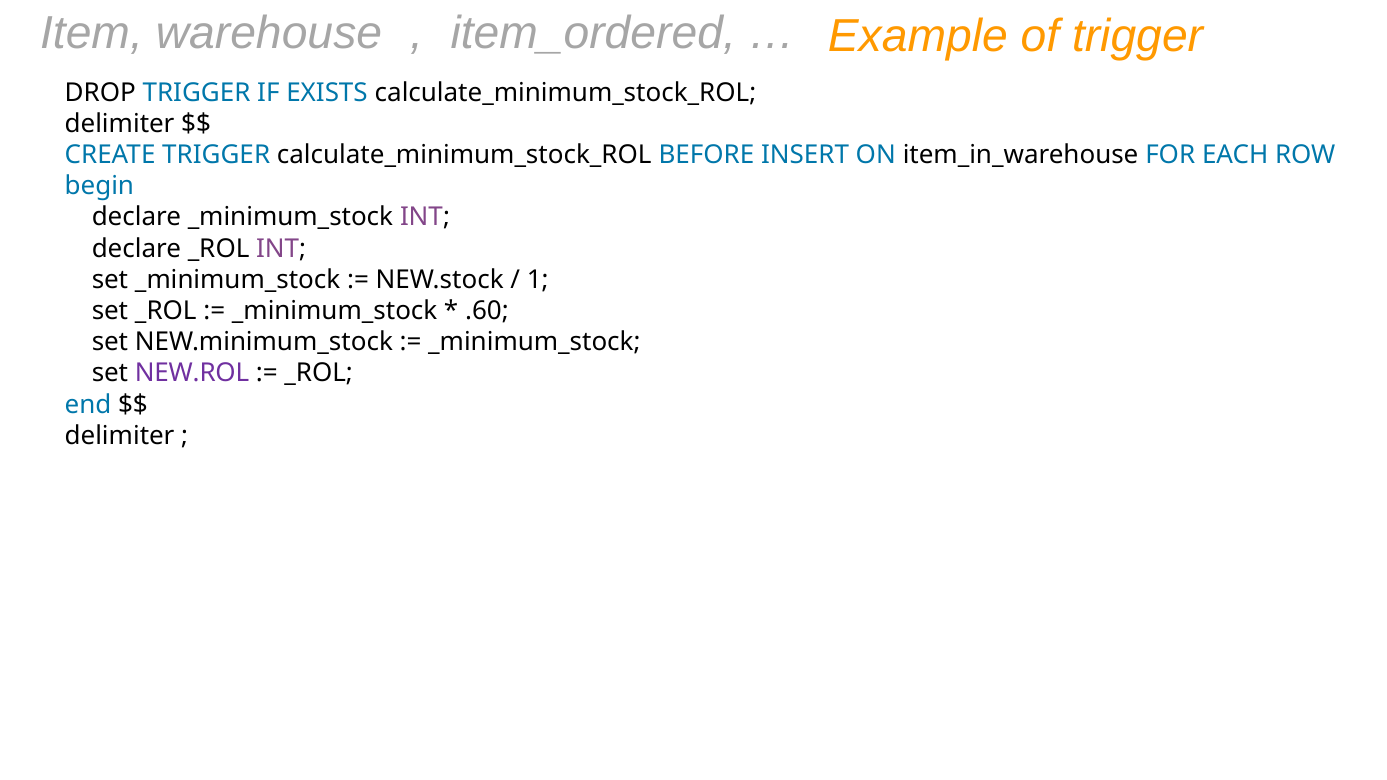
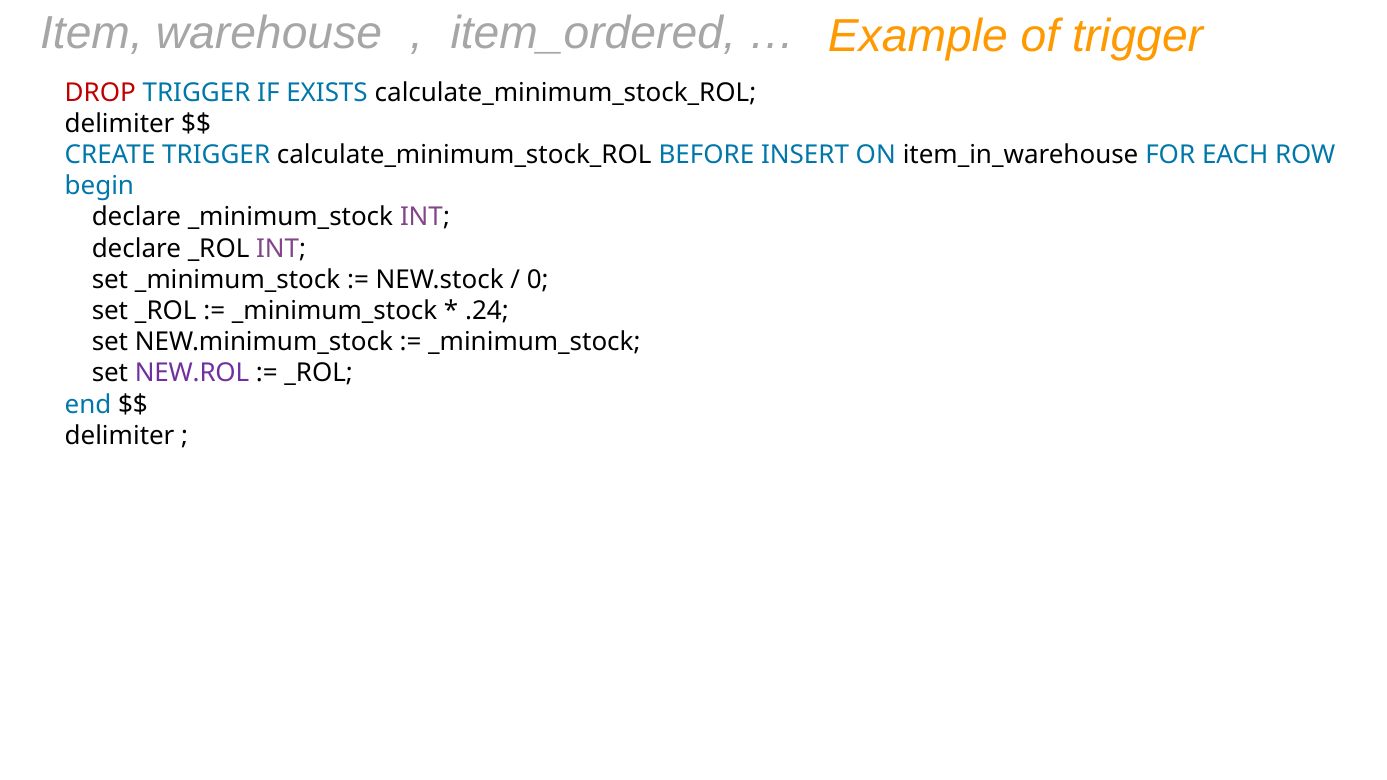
DROP colour: black -> red (100, 93)
1: 1 -> 0 (538, 280)
.60: .60 -> .24 (487, 311)
